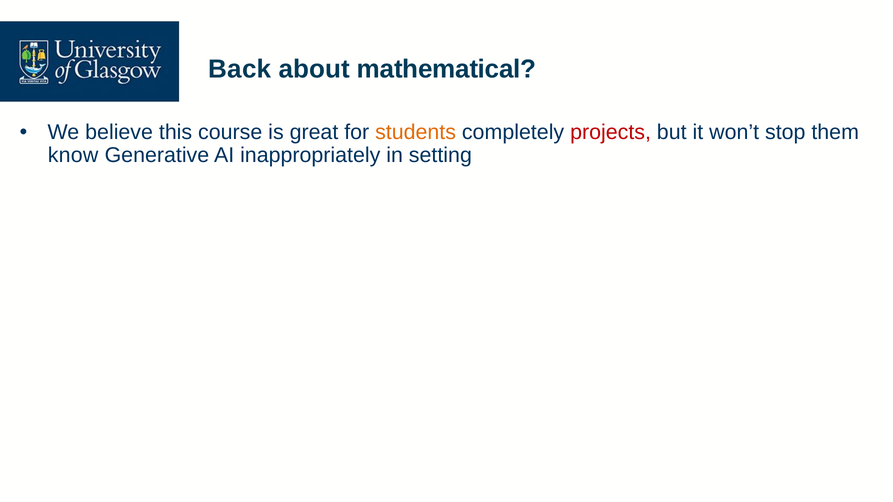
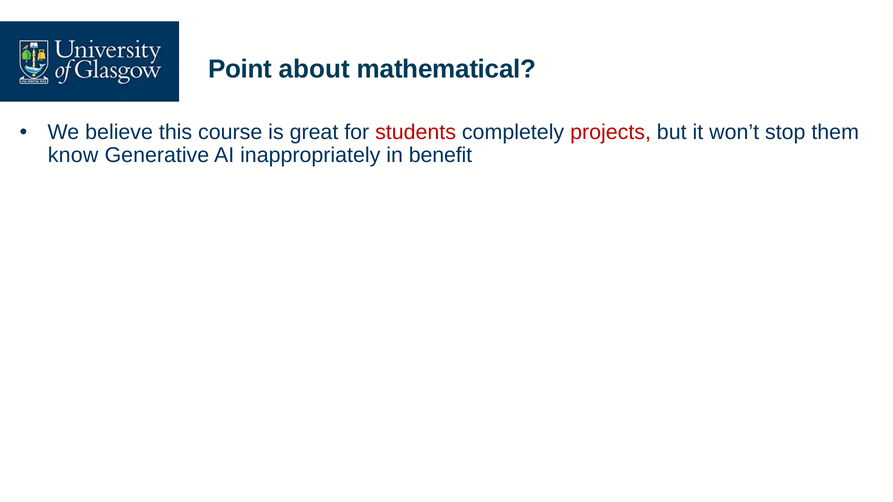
Back: Back -> Point (240, 69)
students colour: orange -> red (416, 132)
setting: setting -> benefit (440, 155)
